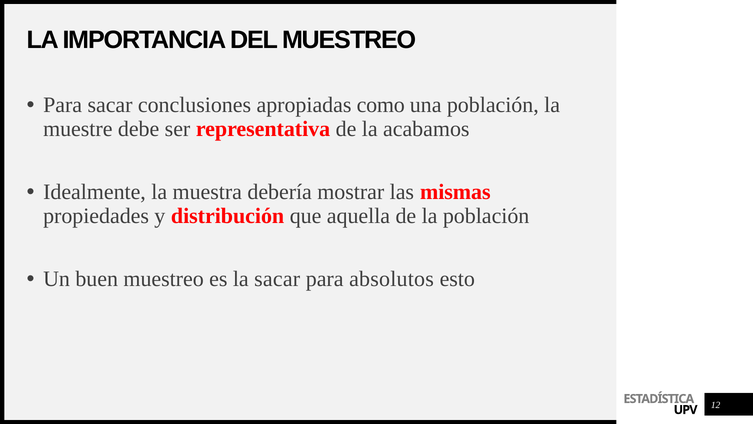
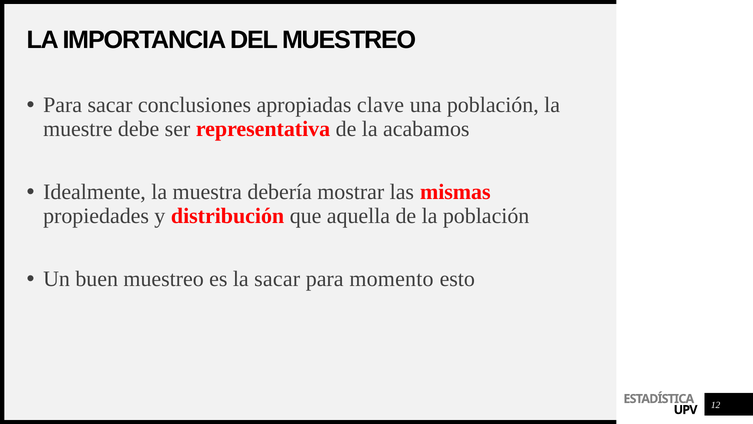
como: como -> clave (381, 105)
absolutos: absolutos -> momento (391, 279)
